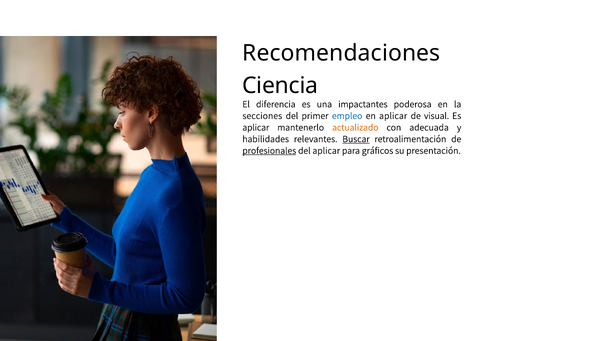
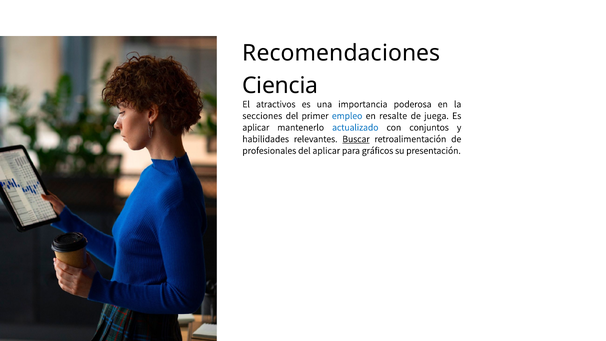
diferencia: diferencia -> atractivos (276, 104)
impactantes: impactantes -> importancia (363, 104)
en aplicar: aplicar -> resalte (393, 116)
visual: visual -> juega (436, 116)
actualizado colour: orange -> blue (355, 127)
adecuada: adecuada -> conjuntos (429, 127)
profesionales underline: present -> none (269, 151)
